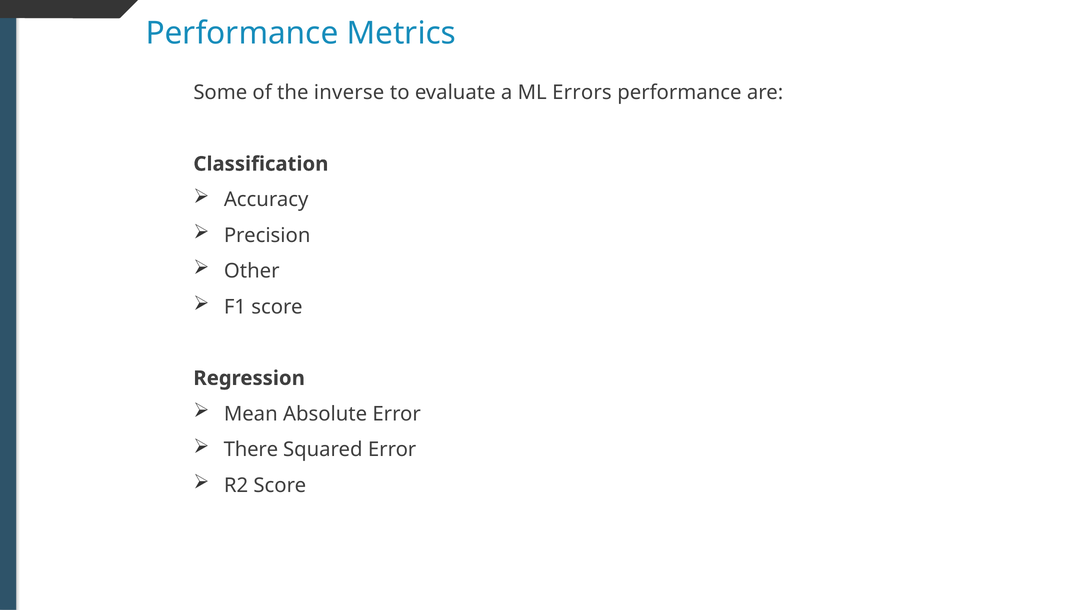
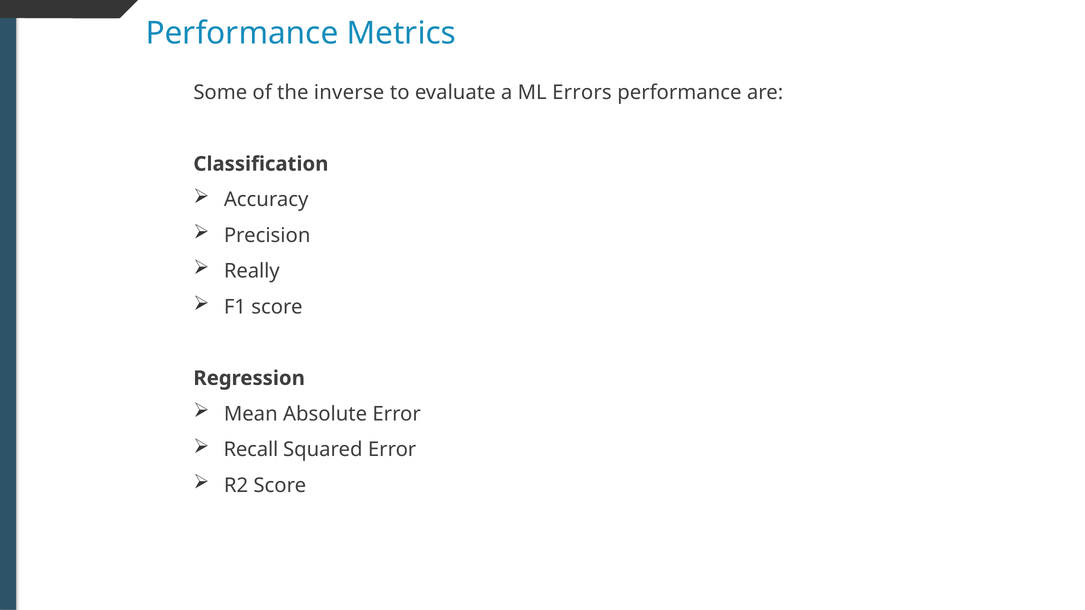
Other: Other -> Really (252, 271)
There: There -> Recall (251, 450)
